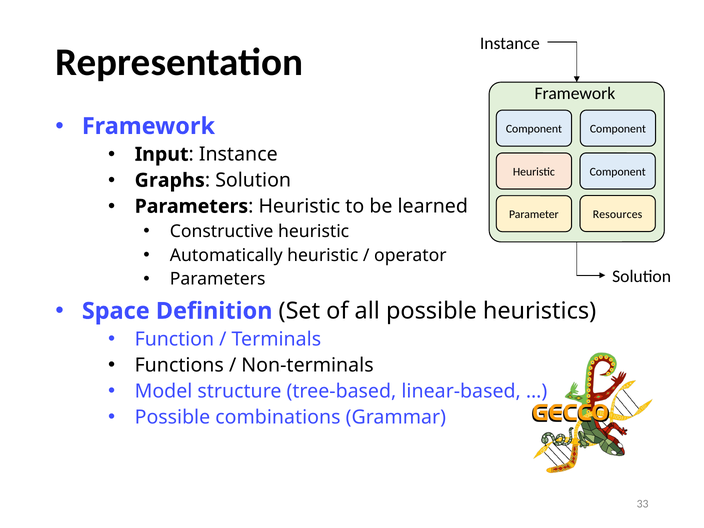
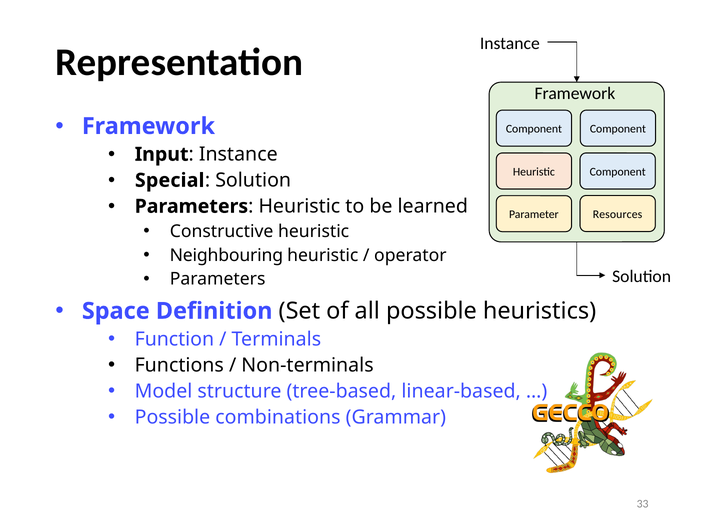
Graphs: Graphs -> Special (170, 180)
Automatically: Automatically -> Neighbouring (226, 255)
